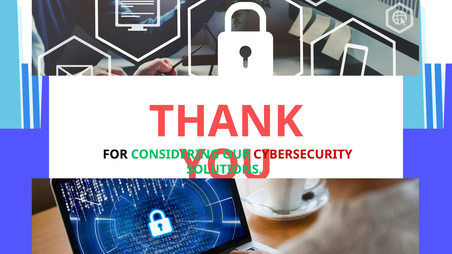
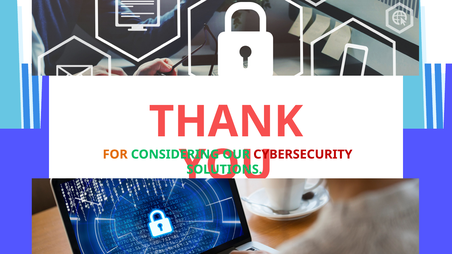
FOR colour: black -> orange (115, 155)
